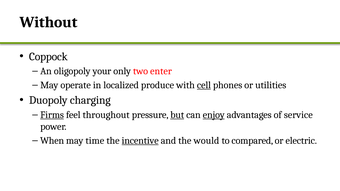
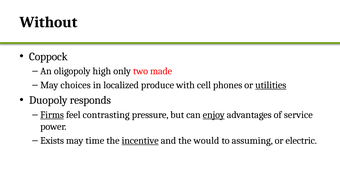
your: your -> high (102, 71)
enter: enter -> made (161, 71)
operate: operate -> choices (76, 85)
cell underline: present -> none (204, 85)
utilities underline: none -> present (271, 85)
charging: charging -> responds (90, 100)
throughout: throughout -> contrasting (106, 115)
but underline: present -> none (177, 115)
When: When -> Exists (52, 141)
compared: compared -> assuming (252, 141)
